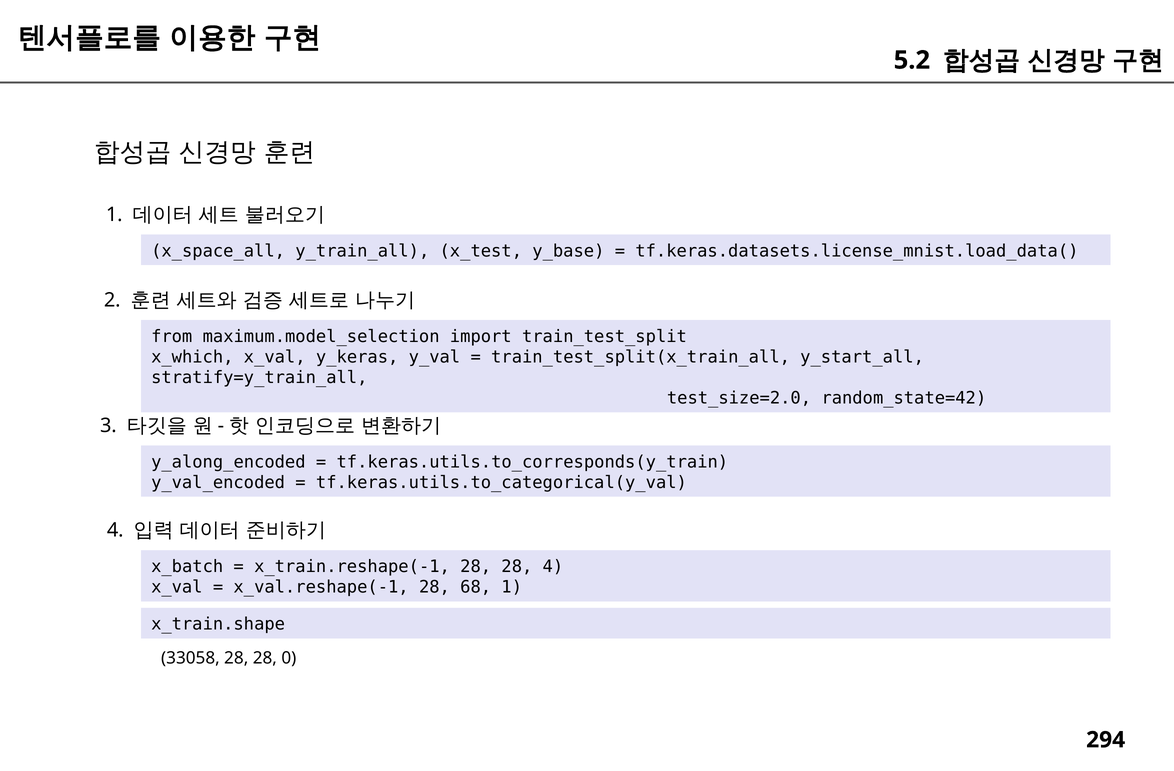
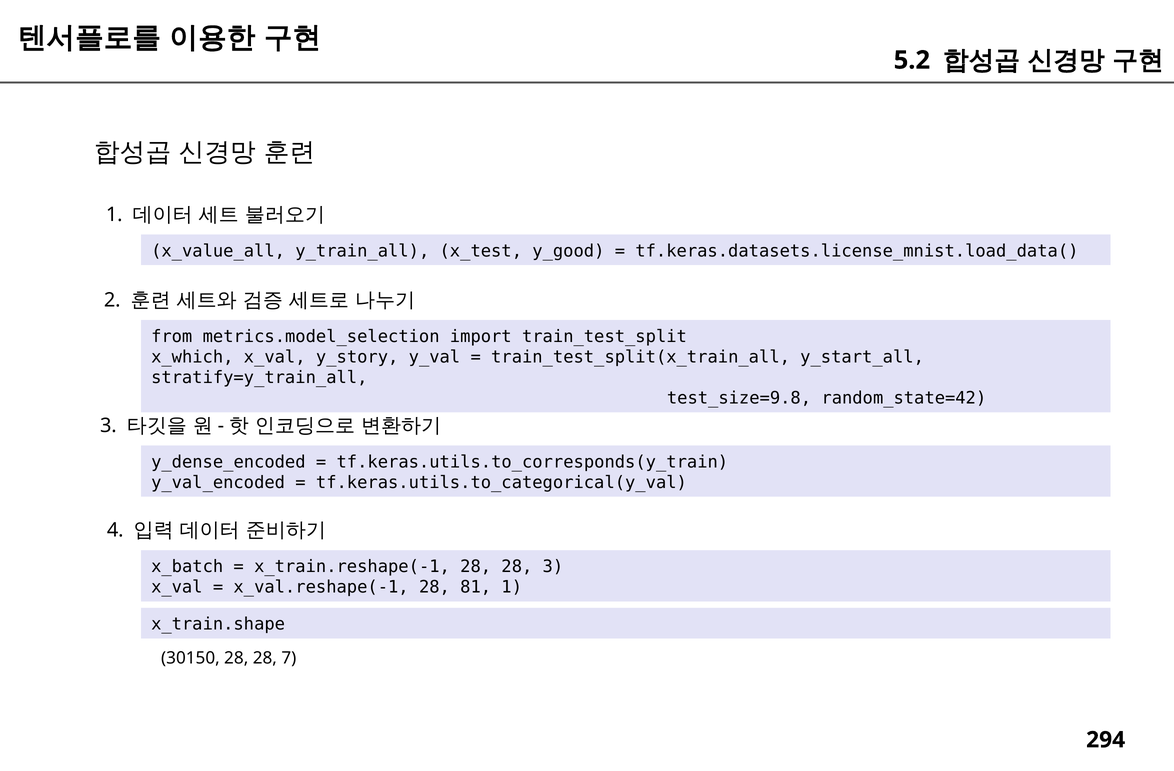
x_space_all: x_space_all -> x_value_all (218, 251)
y_base: y_base -> y_good (568, 251)
maximum.model_selection: maximum.model_selection -> metrics.model_selection (321, 337)
y_keras: y_keras -> y_story (357, 357)
test_size=2.0: test_size=2.0 -> test_size=9.8 (739, 398)
y_along_encoded: y_along_encoded -> y_dense_encoded (228, 462)
28 4: 4 -> 3 (553, 567)
68: 68 -> 81 (476, 587)
33058: 33058 -> 30150 (190, 658)
0: 0 -> 7 (289, 658)
